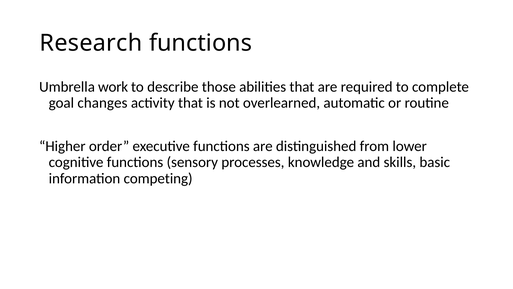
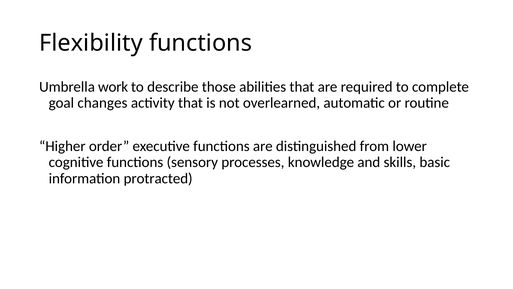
Research: Research -> Flexibility (91, 43)
competing: competing -> protracted (158, 178)
